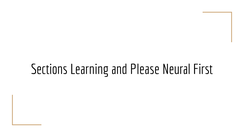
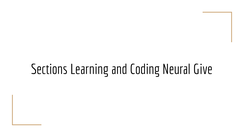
Please: Please -> Coding (145, 70)
First: First -> Give (203, 70)
